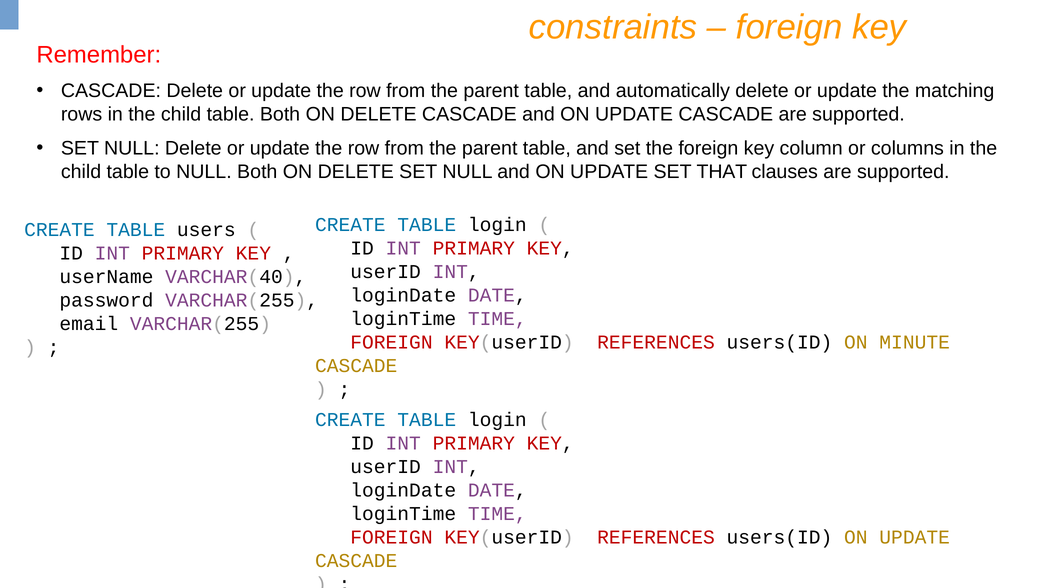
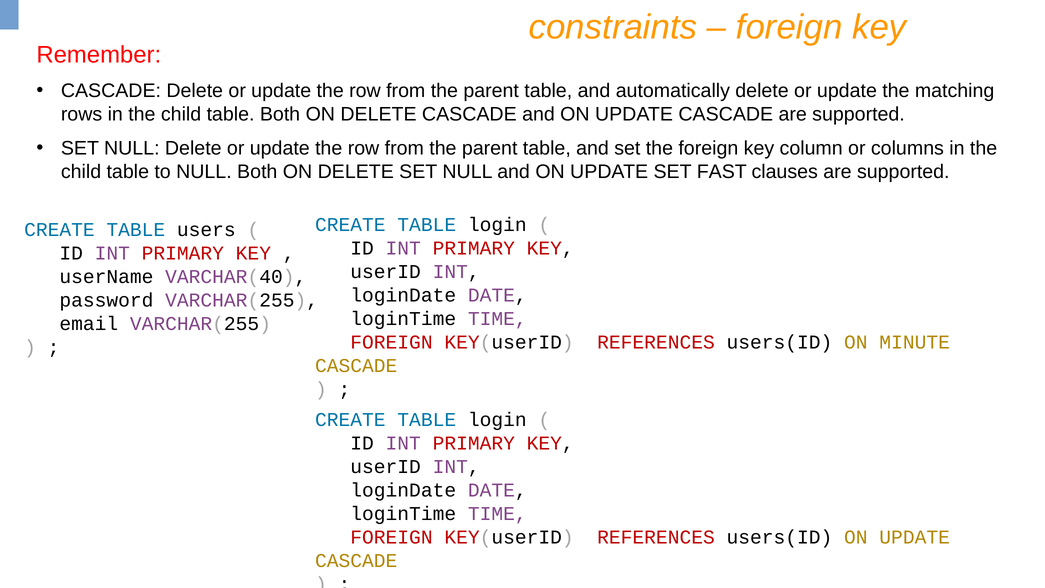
THAT: THAT -> FAST (722, 172)
